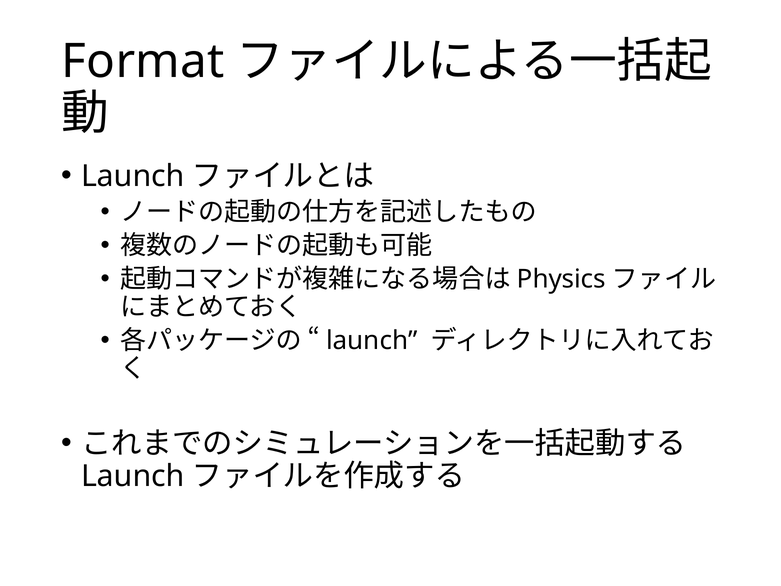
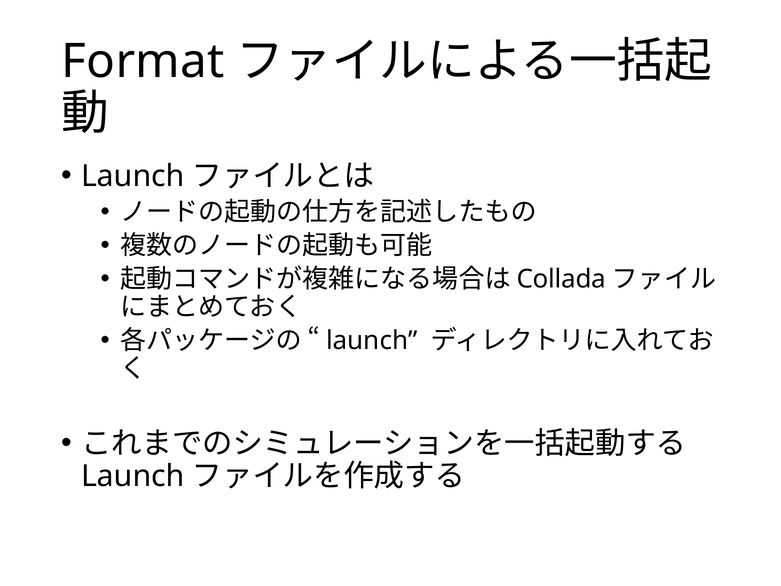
Physics: Physics -> Collada (561, 279)
